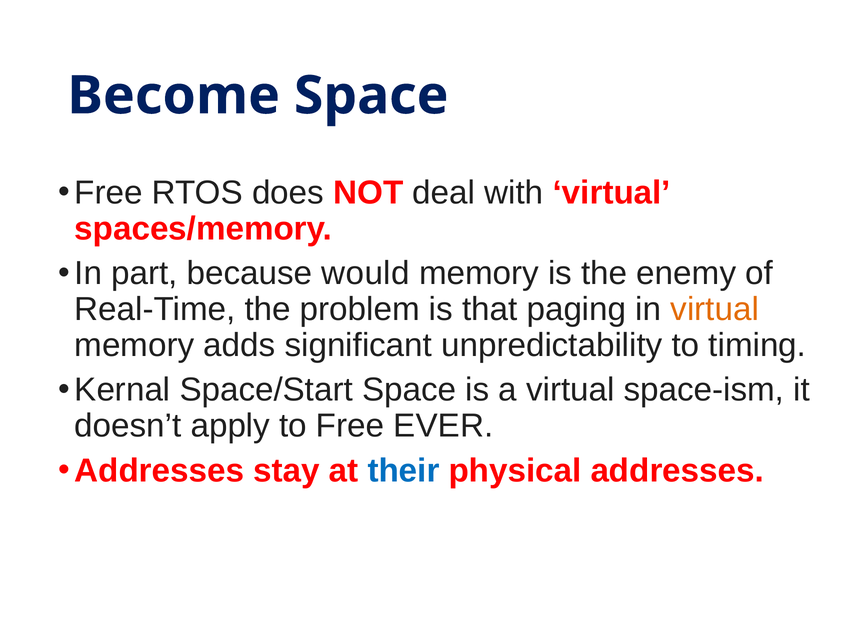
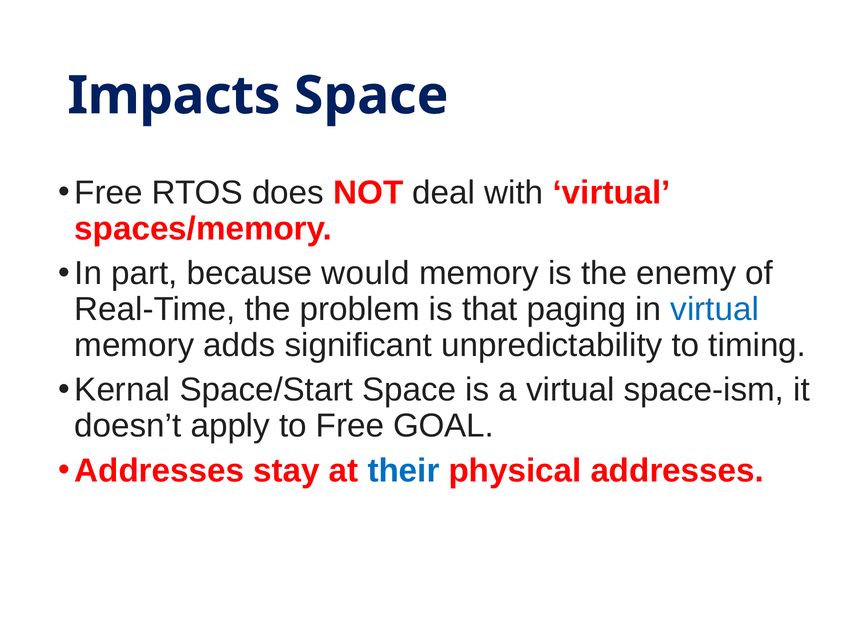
Become: Become -> Impacts (174, 96)
virtual colour: orange -> blue (715, 309)
EVER: EVER -> GOAL (444, 426)
